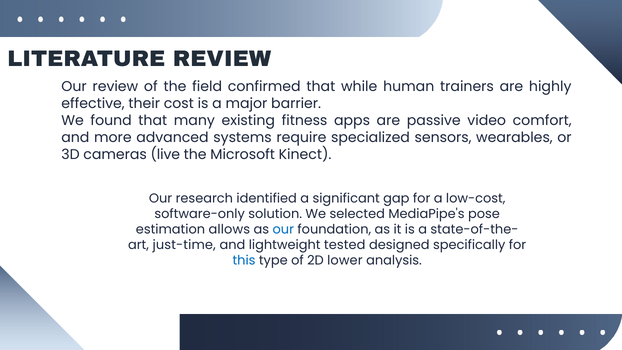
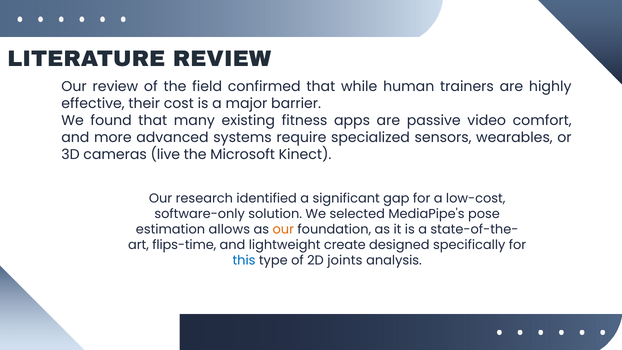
our colour: blue -> orange (283, 230)
just-time: just-time -> flips-time (184, 245)
tested: tested -> create (345, 245)
lower: lower -> joints (345, 261)
